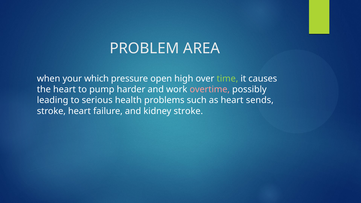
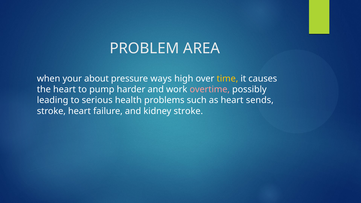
which: which -> about (97, 79)
open: open -> ways (161, 79)
time colour: light green -> yellow (227, 79)
